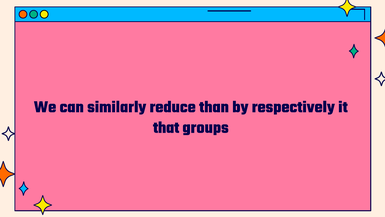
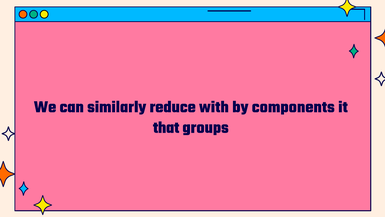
than: than -> with (214, 106)
respectively: respectively -> components (293, 106)
